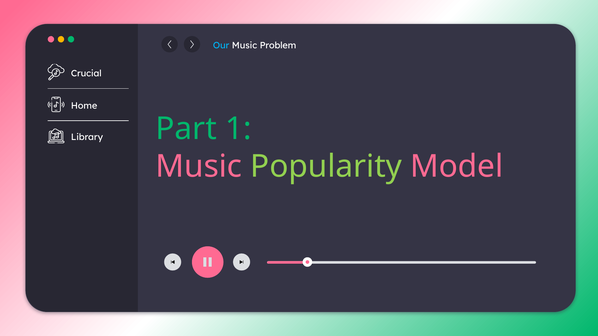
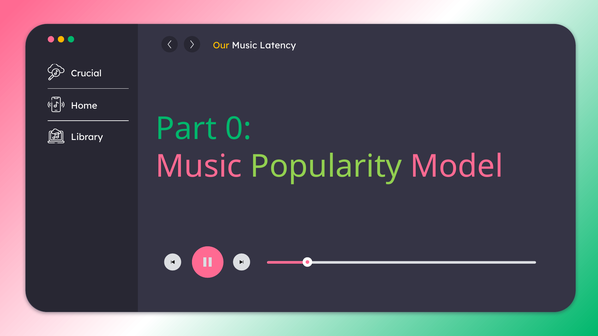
Our colour: light blue -> yellow (221, 46)
Problem: Problem -> Latency (278, 46)
1: 1 -> 0 (238, 129)
